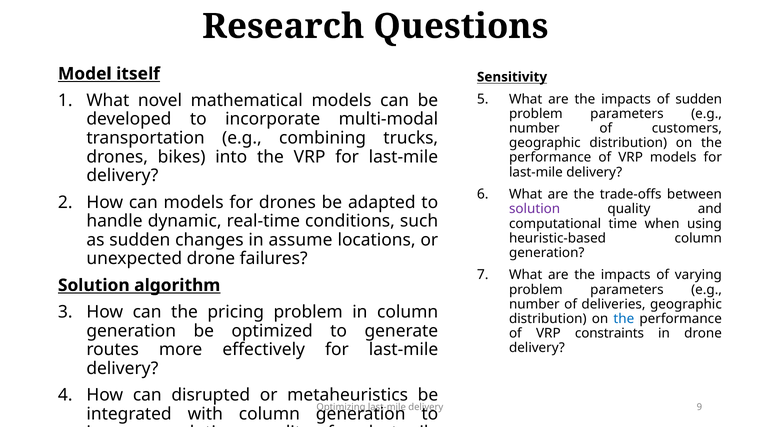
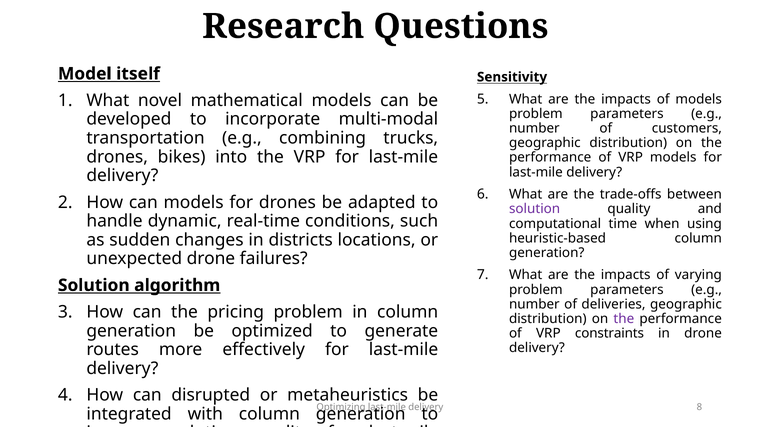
of sudden: sudden -> models (699, 100)
assume: assume -> districts (301, 240)
the colour: blue -> purple (624, 319)
9: 9 -> 8 (699, 407)
